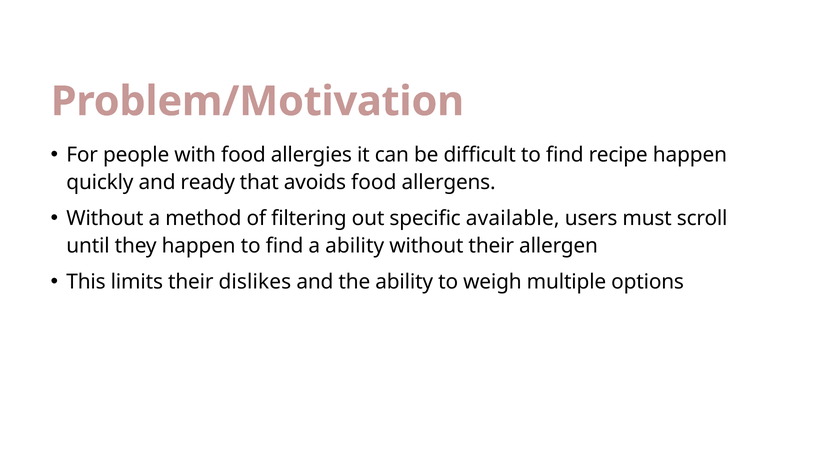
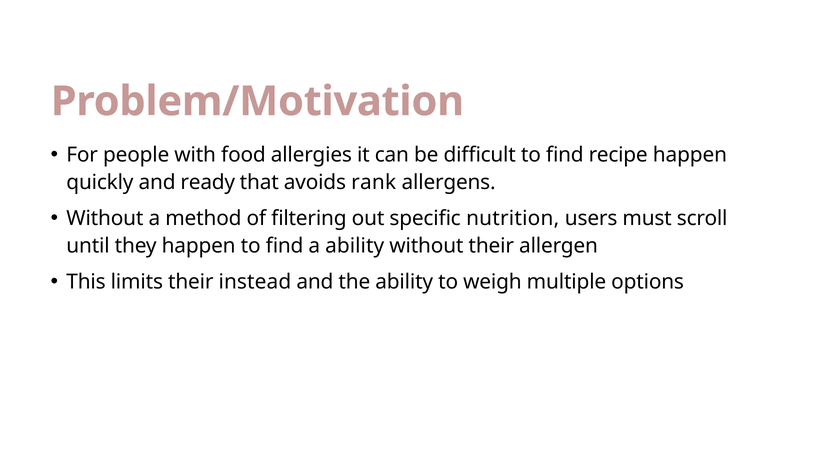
avoids food: food -> rank (374, 183)
available: available -> nutrition (513, 219)
dislikes: dislikes -> instead (255, 282)
